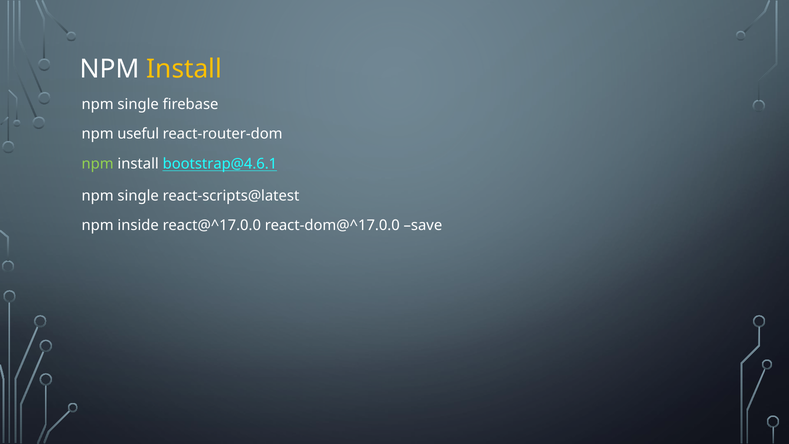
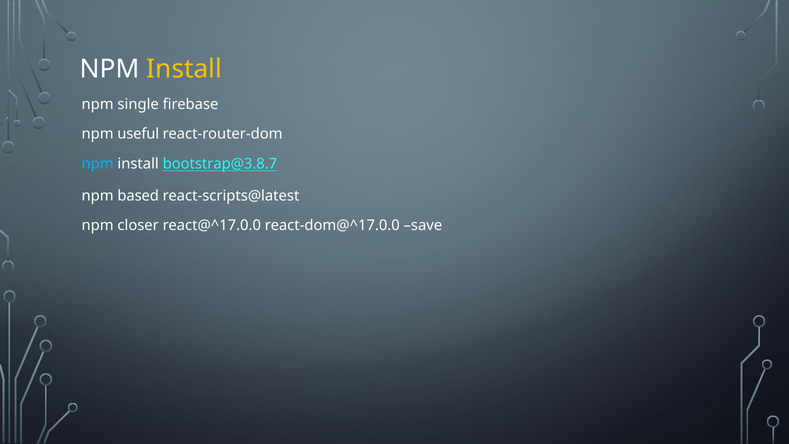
npm colour: light green -> light blue (98, 164)
bootstrap@4.6.1: bootstrap@4.6.1 -> bootstrap@3.8.7 (220, 164)
single: single -> based (138, 196)
inside: inside -> closer (138, 225)
